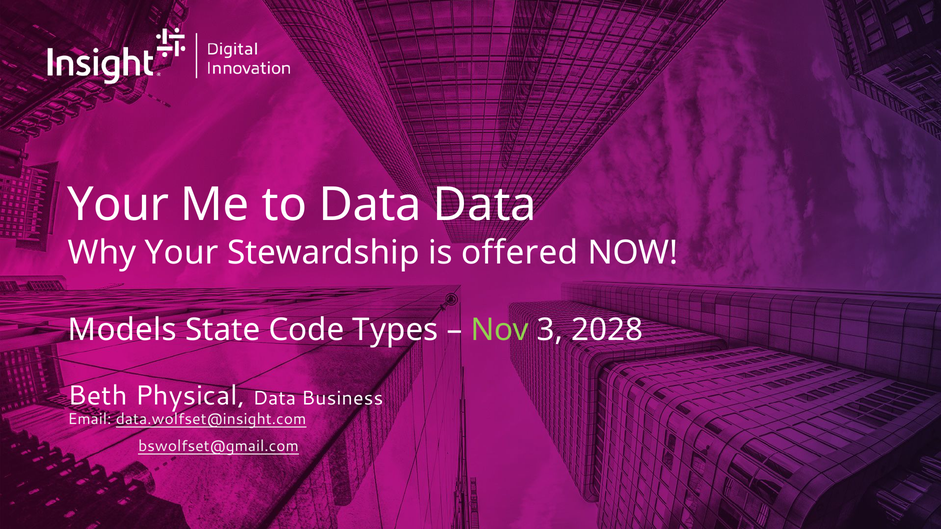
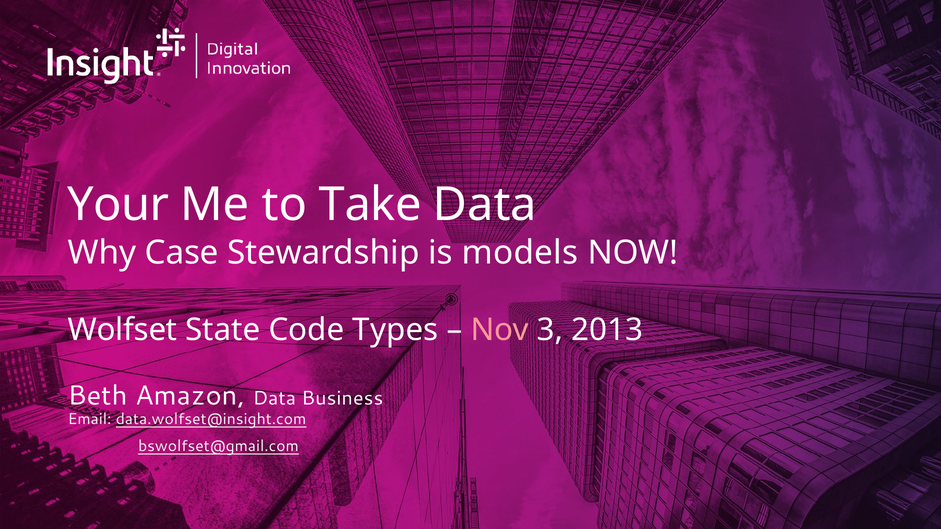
to Data: Data -> Take (370, 205)
Why Your: Your -> Case (182, 253)
offered: offered -> models (520, 253)
Models: Models -> Wolfset (123, 330)
Nov colour: light green -> pink (500, 330)
2028: 2028 -> 2013 (607, 330)
Physical: Physical -> Amazon (190, 396)
